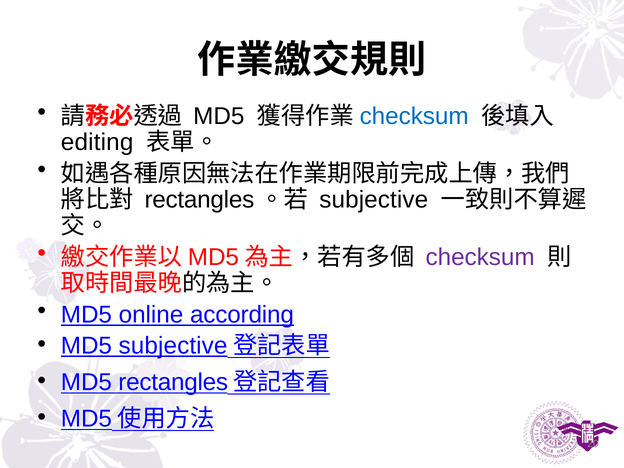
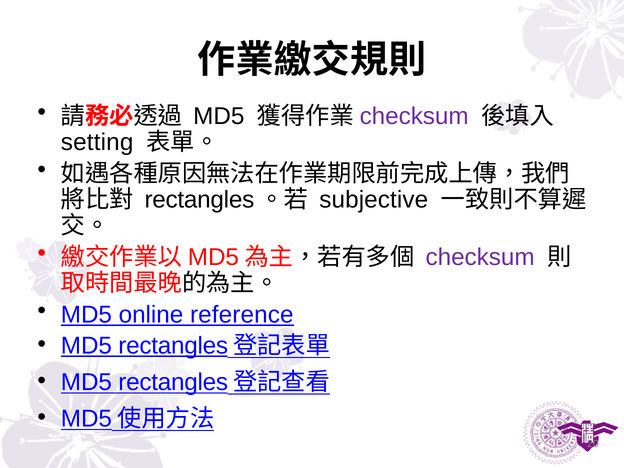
checksum colour: blue -> purple (414, 116)
editing: editing -> setting (97, 142)
according: according -> reference (242, 315)
subjective: subjective -> rectangles (173, 346)
